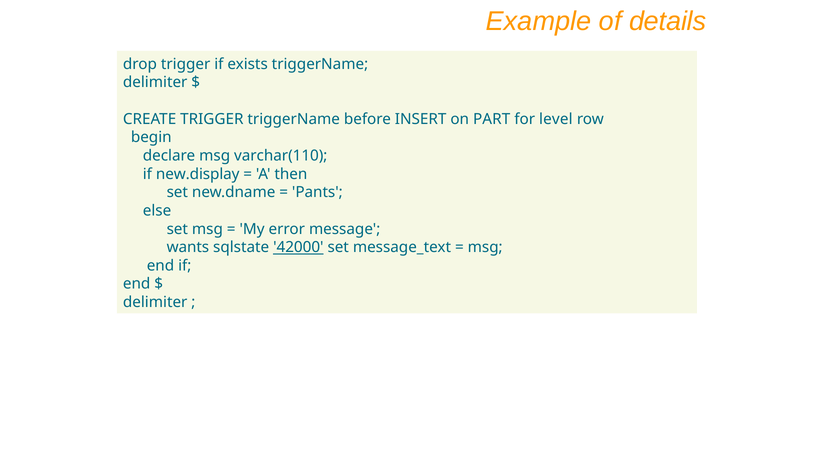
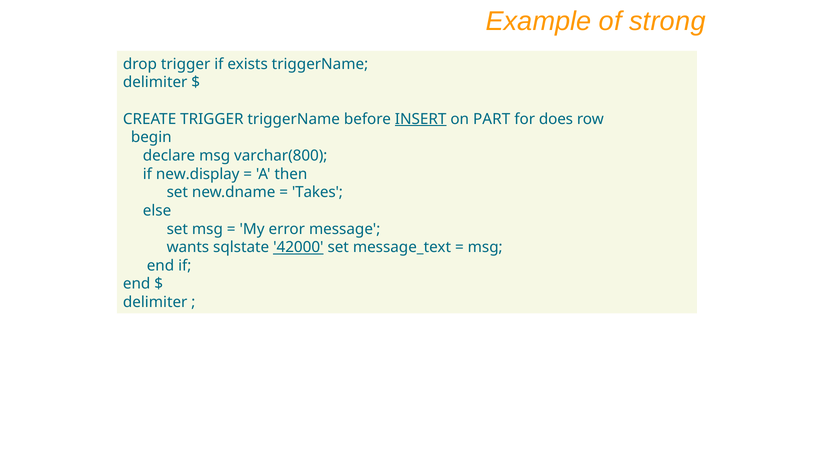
details: details -> strong (667, 21)
INSERT underline: none -> present (421, 119)
level: level -> does (556, 119)
varchar(110: varchar(110 -> varchar(800 (281, 156)
Pants: Pants -> Takes (317, 192)
